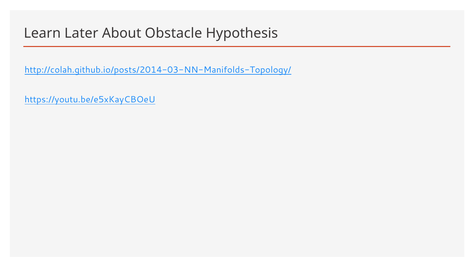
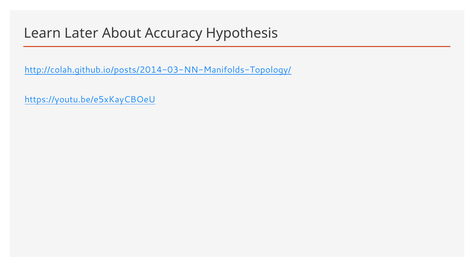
Obstacle: Obstacle -> Accuracy (174, 33)
